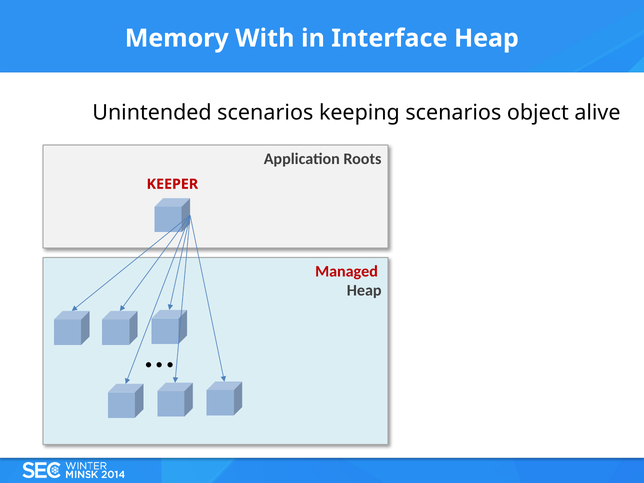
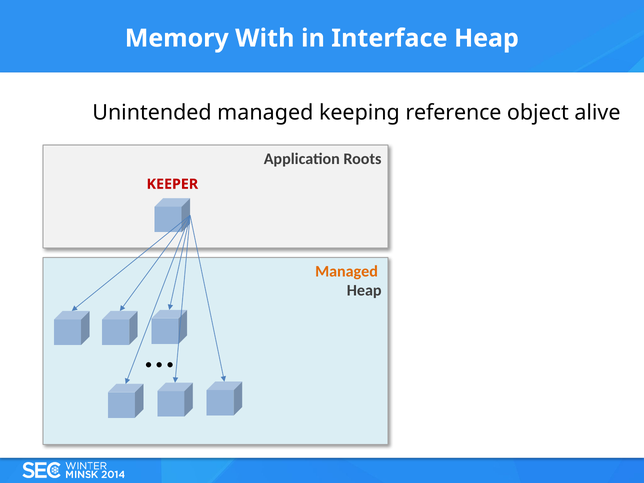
Unintended scenarios: scenarios -> managed (265, 113)
keeping scenarios: scenarios -> reference (453, 113)
Managed colour: red -> orange (347, 271)
